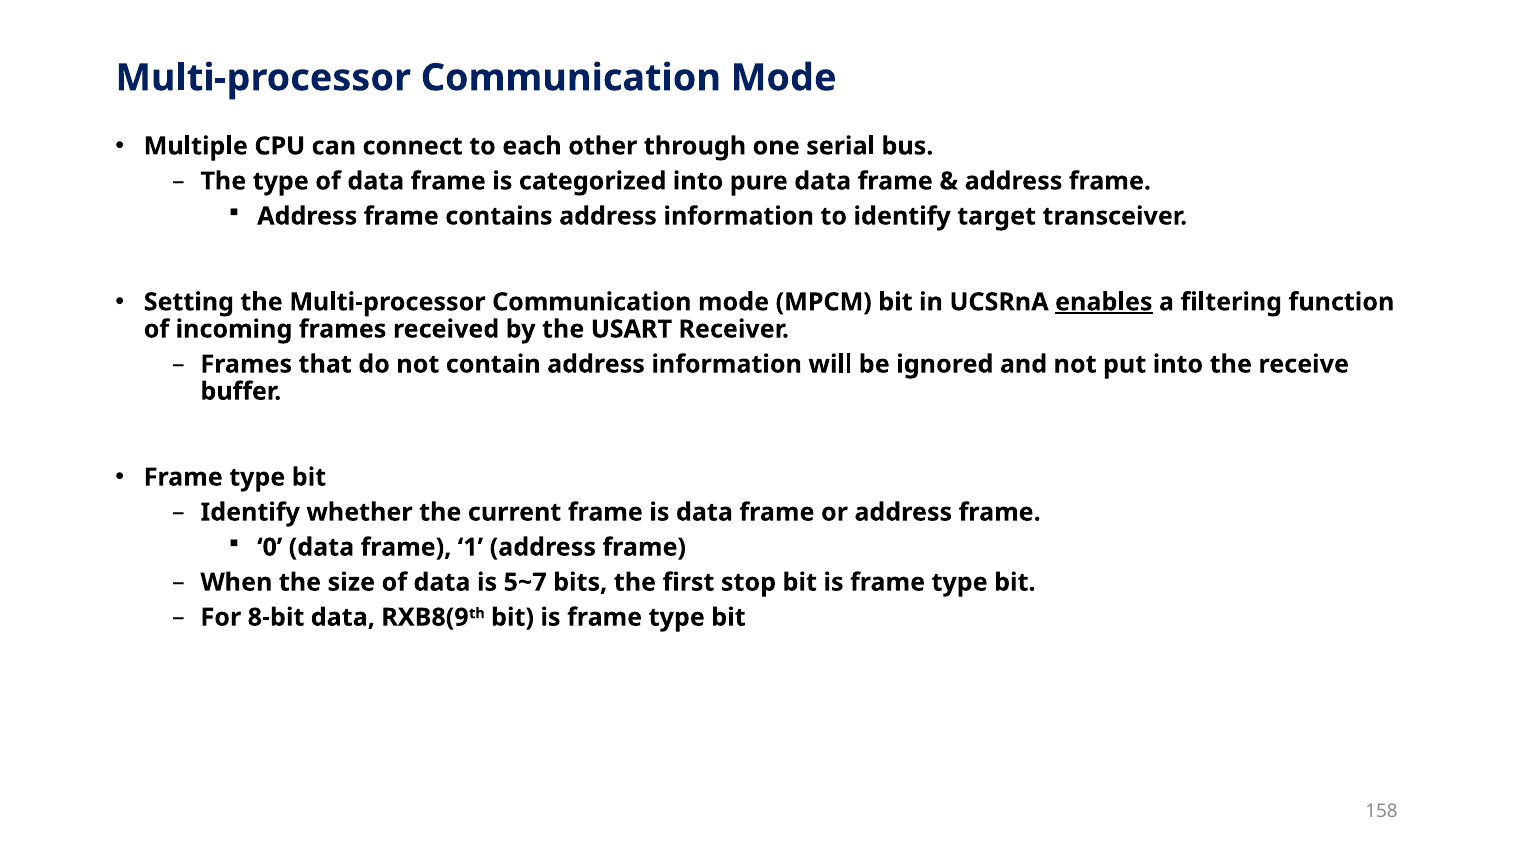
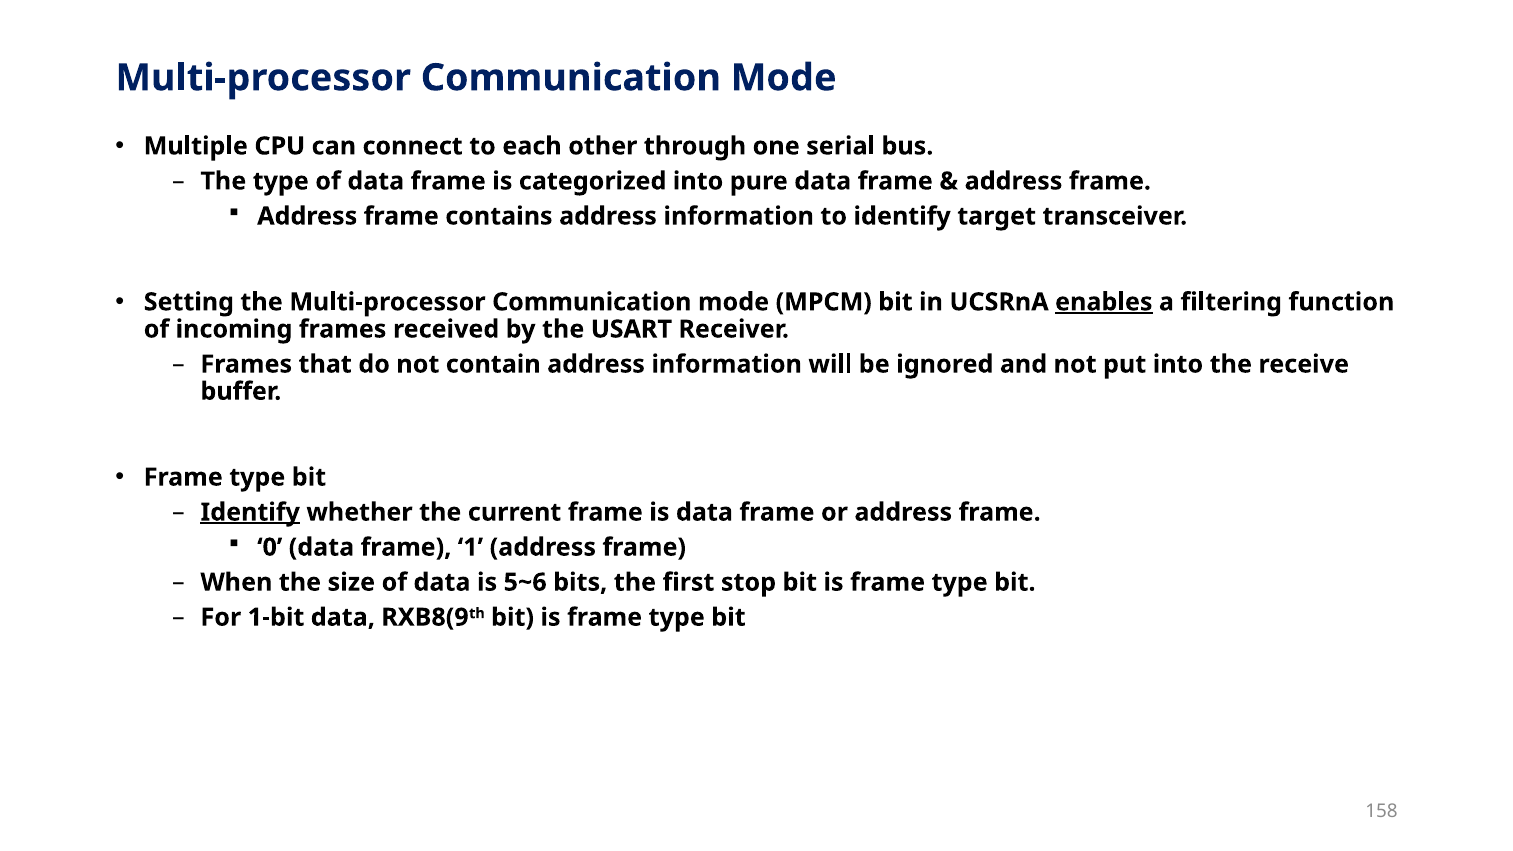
Identify underline: none -> present (250, 512)
5~7: 5~7 -> 5~6 (525, 582)
8-bit: 8-bit -> 1-bit (276, 617)
